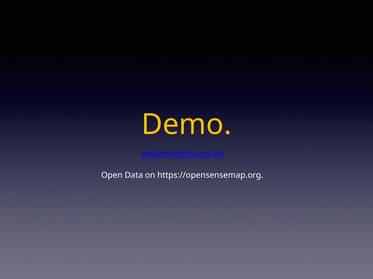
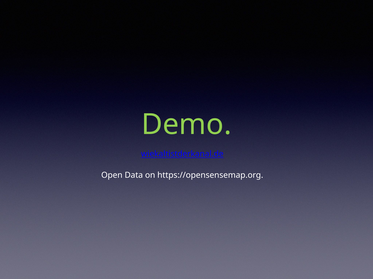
Demo colour: yellow -> light green (186, 125)
